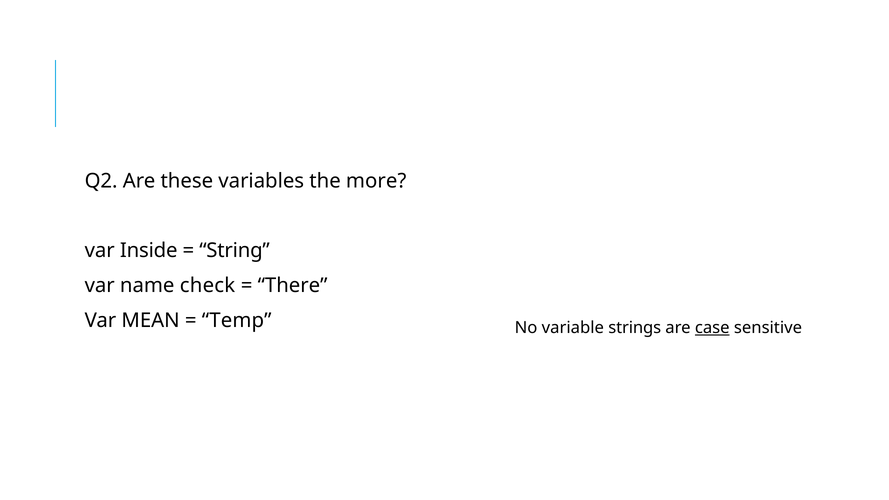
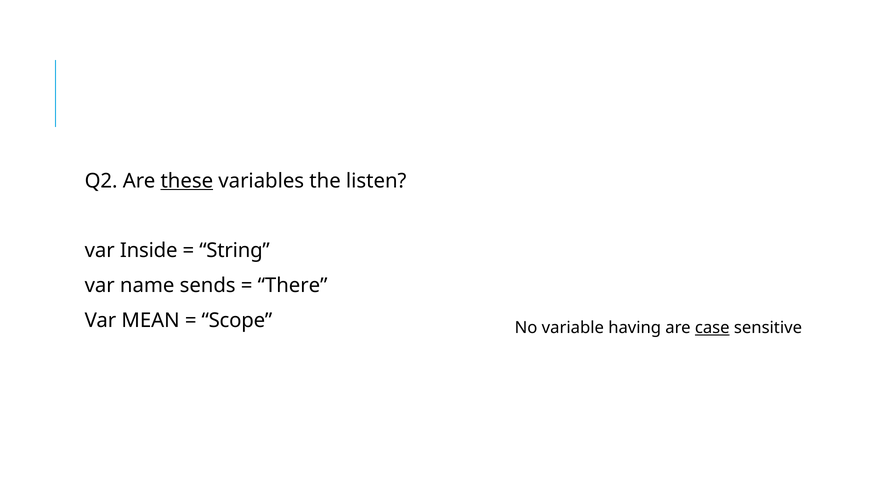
these underline: none -> present (187, 181)
more: more -> listen (376, 181)
check: check -> sends (208, 286)
Temp: Temp -> Scope (237, 321)
strings: strings -> having (635, 328)
